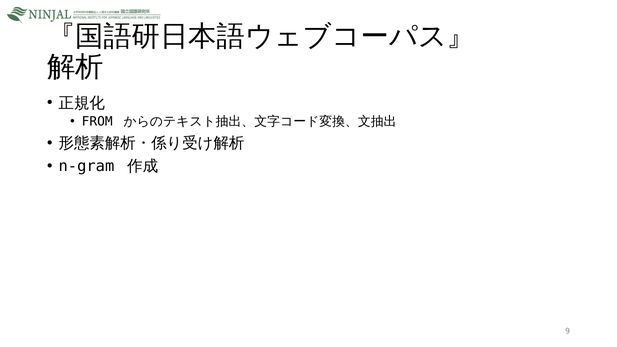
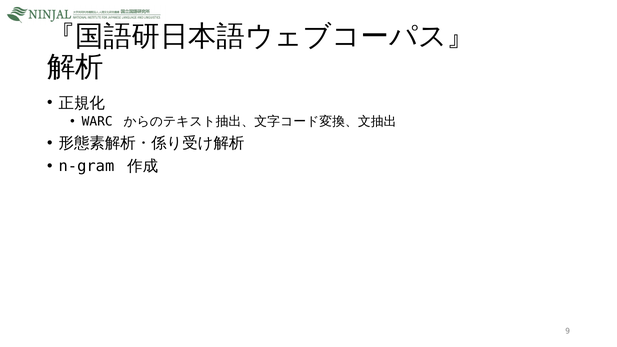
FROM: FROM -> WARC (97, 121)
